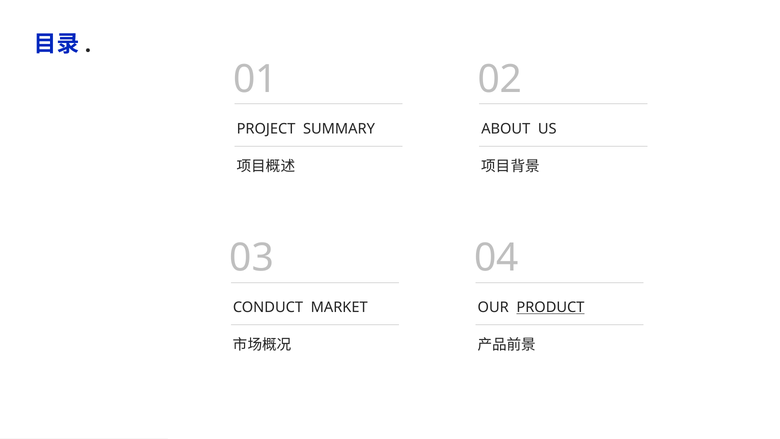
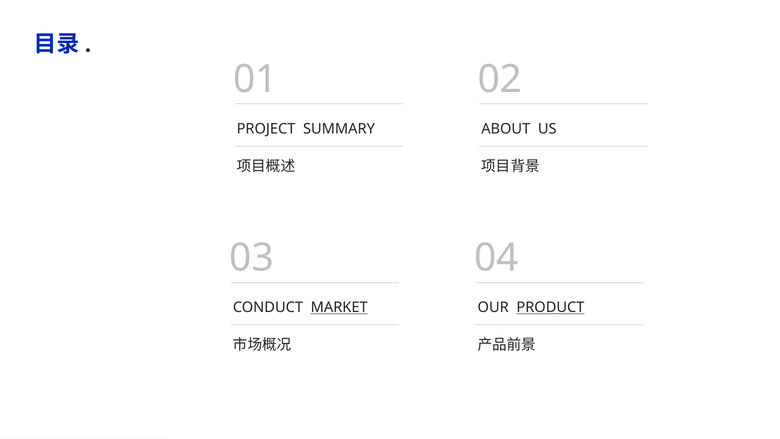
MARKET underline: none -> present (339, 307)
